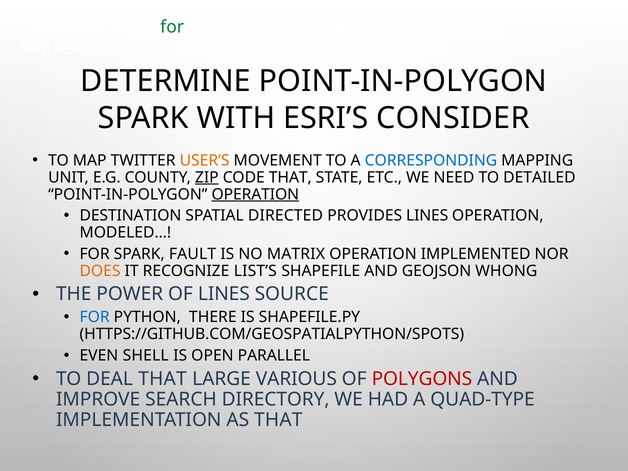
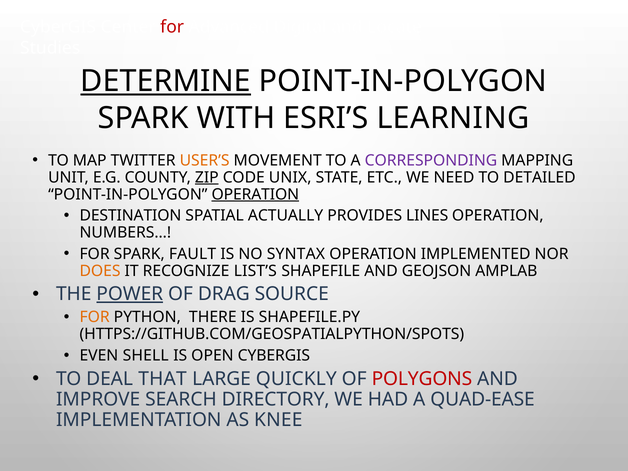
for colour: green -> red (172, 27)
DETERMINE underline: none -> present (166, 81)
CONSIDER: CONSIDER -> LEARNING (453, 118)
CORRESPONDING colour: blue -> purple (431, 160)
CODE THAT: THAT -> UNIX (290, 177)
DIRECTED: DIRECTED -> ACTUALLY (286, 216)
MODELED…: MODELED… -> NUMBERS… (125, 233)
MATRIX: MATRIX -> SYNTAX (296, 254)
WHONG: WHONG -> AMPLAB (506, 271)
POWER underline: none -> present (130, 294)
OF LINES: LINES -> DRAG (224, 294)
FOR colour: blue -> orange (95, 317)
OPEN PARALLEL: PARALLEL -> CYBERGIS (274, 356)
VARIOUS: VARIOUS -> QUICKLY (296, 379)
QUAD-TYPE: QUAD-TYPE -> QUAD-EASE (483, 399)
AS THAT: THAT -> KNEE (278, 420)
